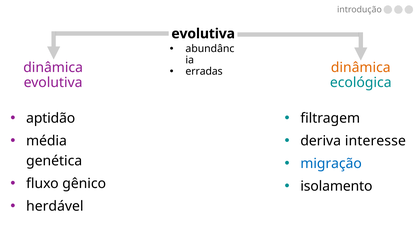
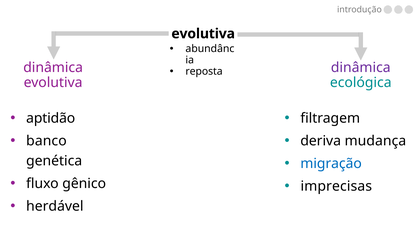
dinâmica colour: orange -> purple (361, 68)
erradas: erradas -> reposta (204, 71)
média: média -> banco (46, 141)
interesse: interesse -> mudança (375, 141)
isolamento: isolamento -> imprecisas (336, 186)
